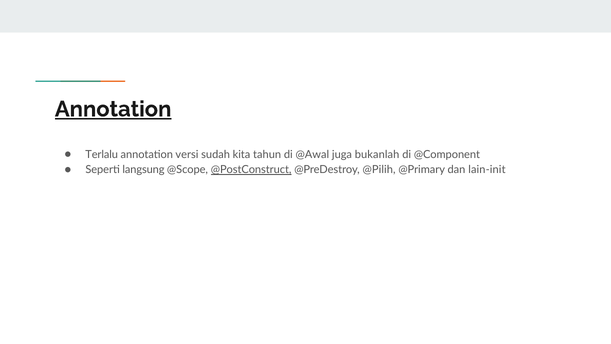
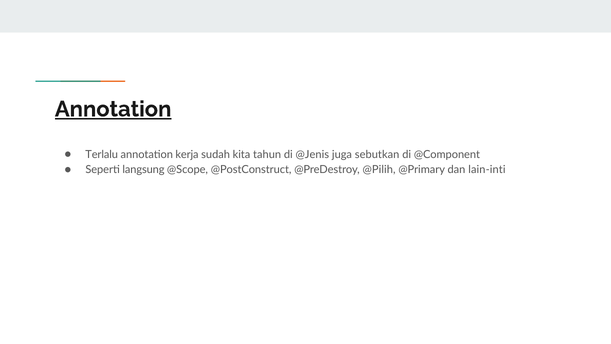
versi: versi -> kerja (187, 154)
@Awal: @Awal -> @Jenis (312, 154)
bukanlah: bukanlah -> sebutkan (377, 154)
@PostConstruct underline: present -> none (251, 170)
lain-init: lain-init -> lain-inti (487, 170)
